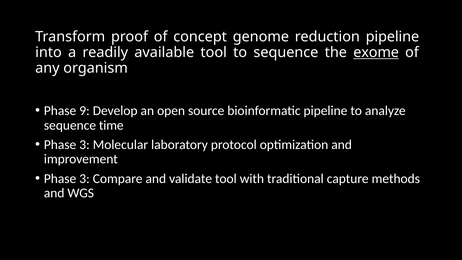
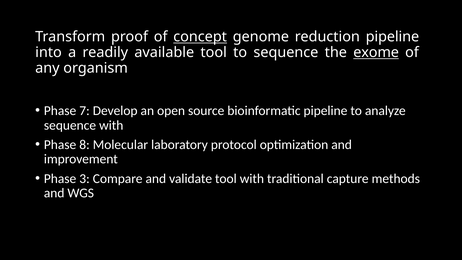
concept underline: none -> present (200, 37)
9: 9 -> 7 (85, 111)
sequence time: time -> with (111, 125)
3: 3 -> 8 (85, 145)
